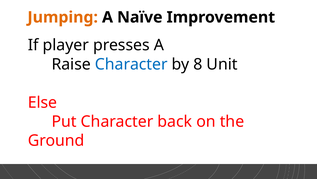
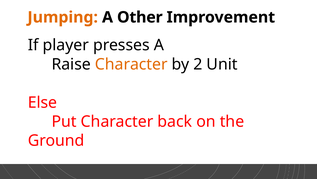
Naïve: Naïve -> Other (140, 17)
Character colour: blue -> orange (131, 64)
8: 8 -> 2 (198, 64)
